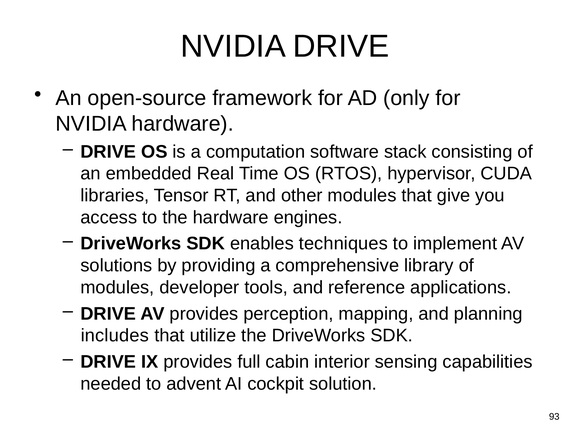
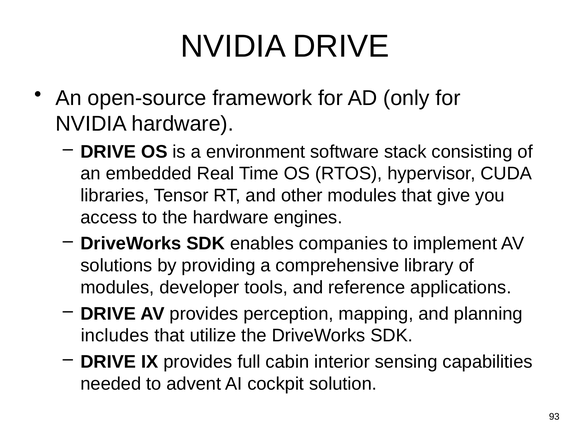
computation: computation -> environment (256, 152)
techniques: techniques -> companies (343, 243)
